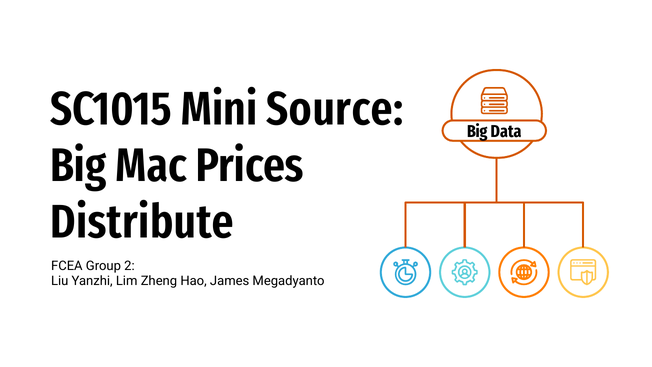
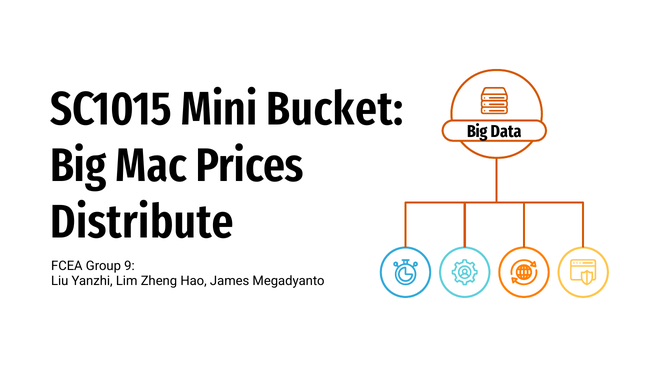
Source: Source -> Bucket (335, 109)
2: 2 -> 9 (129, 266)
